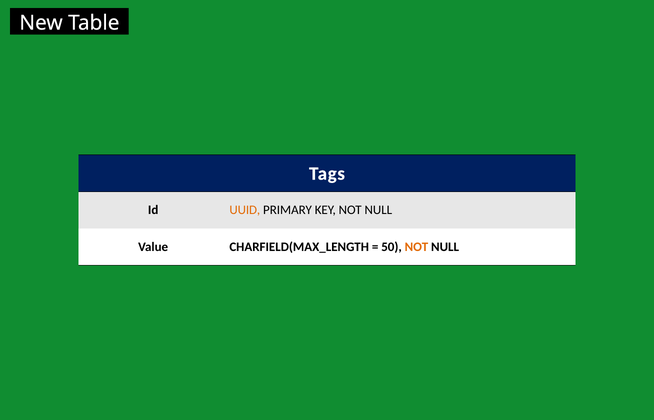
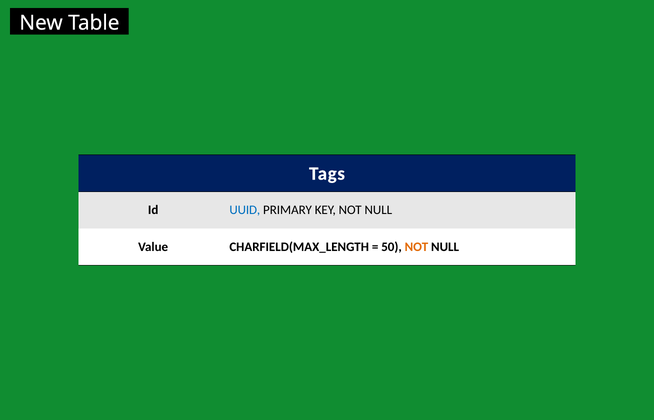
UUID colour: orange -> blue (245, 210)
